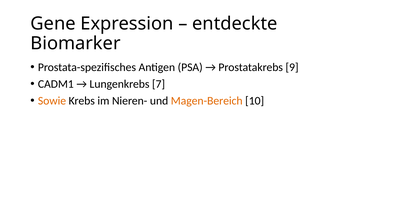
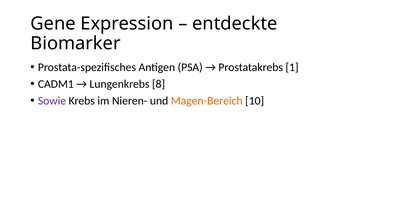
9: 9 -> 1 (292, 67)
7: 7 -> 8 (159, 84)
Sowie colour: orange -> purple (52, 101)
